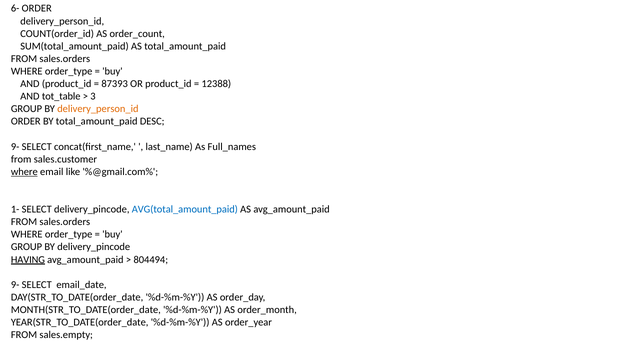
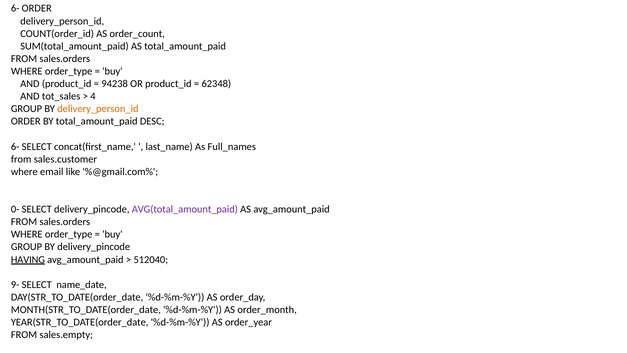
87393: 87393 -> 94238 (115, 84)
12388: 12388 -> 62348 (216, 84)
tot_table: tot_table -> tot_sales (61, 96)
3: 3 -> 4 (93, 96)
9-: 9- -> 6- (15, 146)
where underline: present -> none (24, 172)
1-: 1- -> 0- (15, 209)
AVG(total_amount_paid colour: blue -> purple (185, 209)
804494: 804494 -> 512040 (151, 259)
email_date: email_date -> name_date (82, 284)
